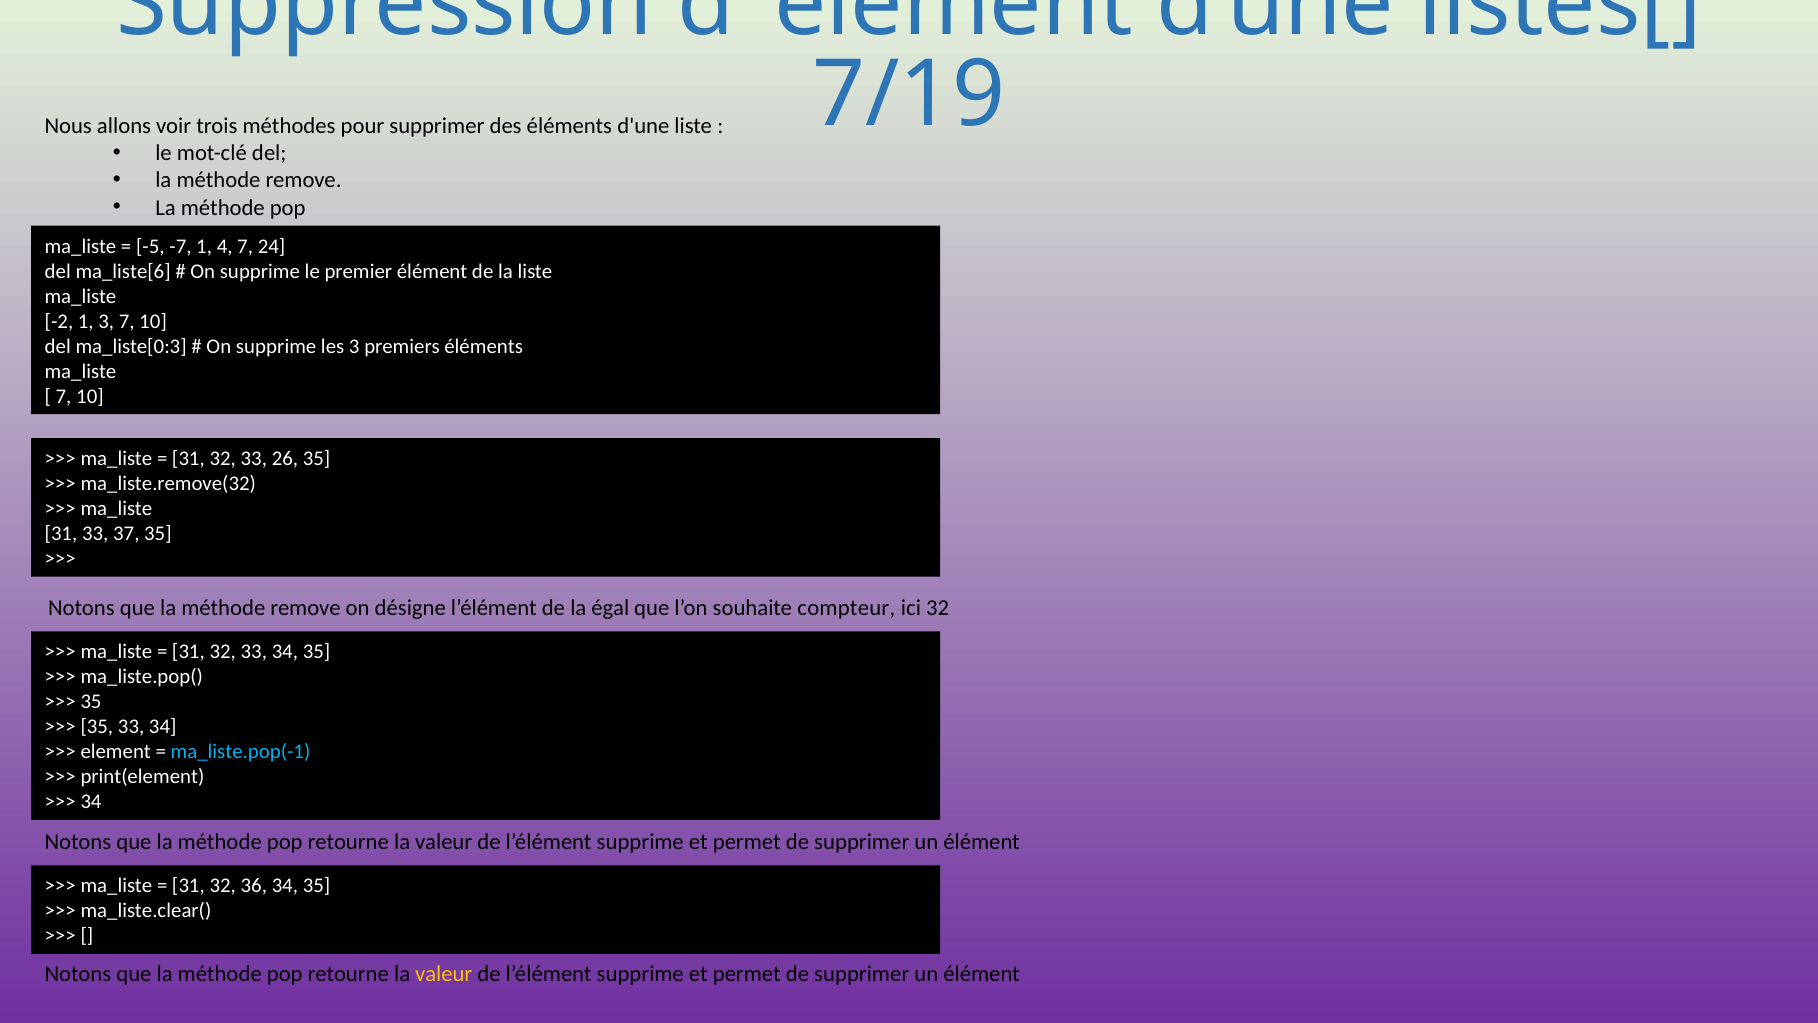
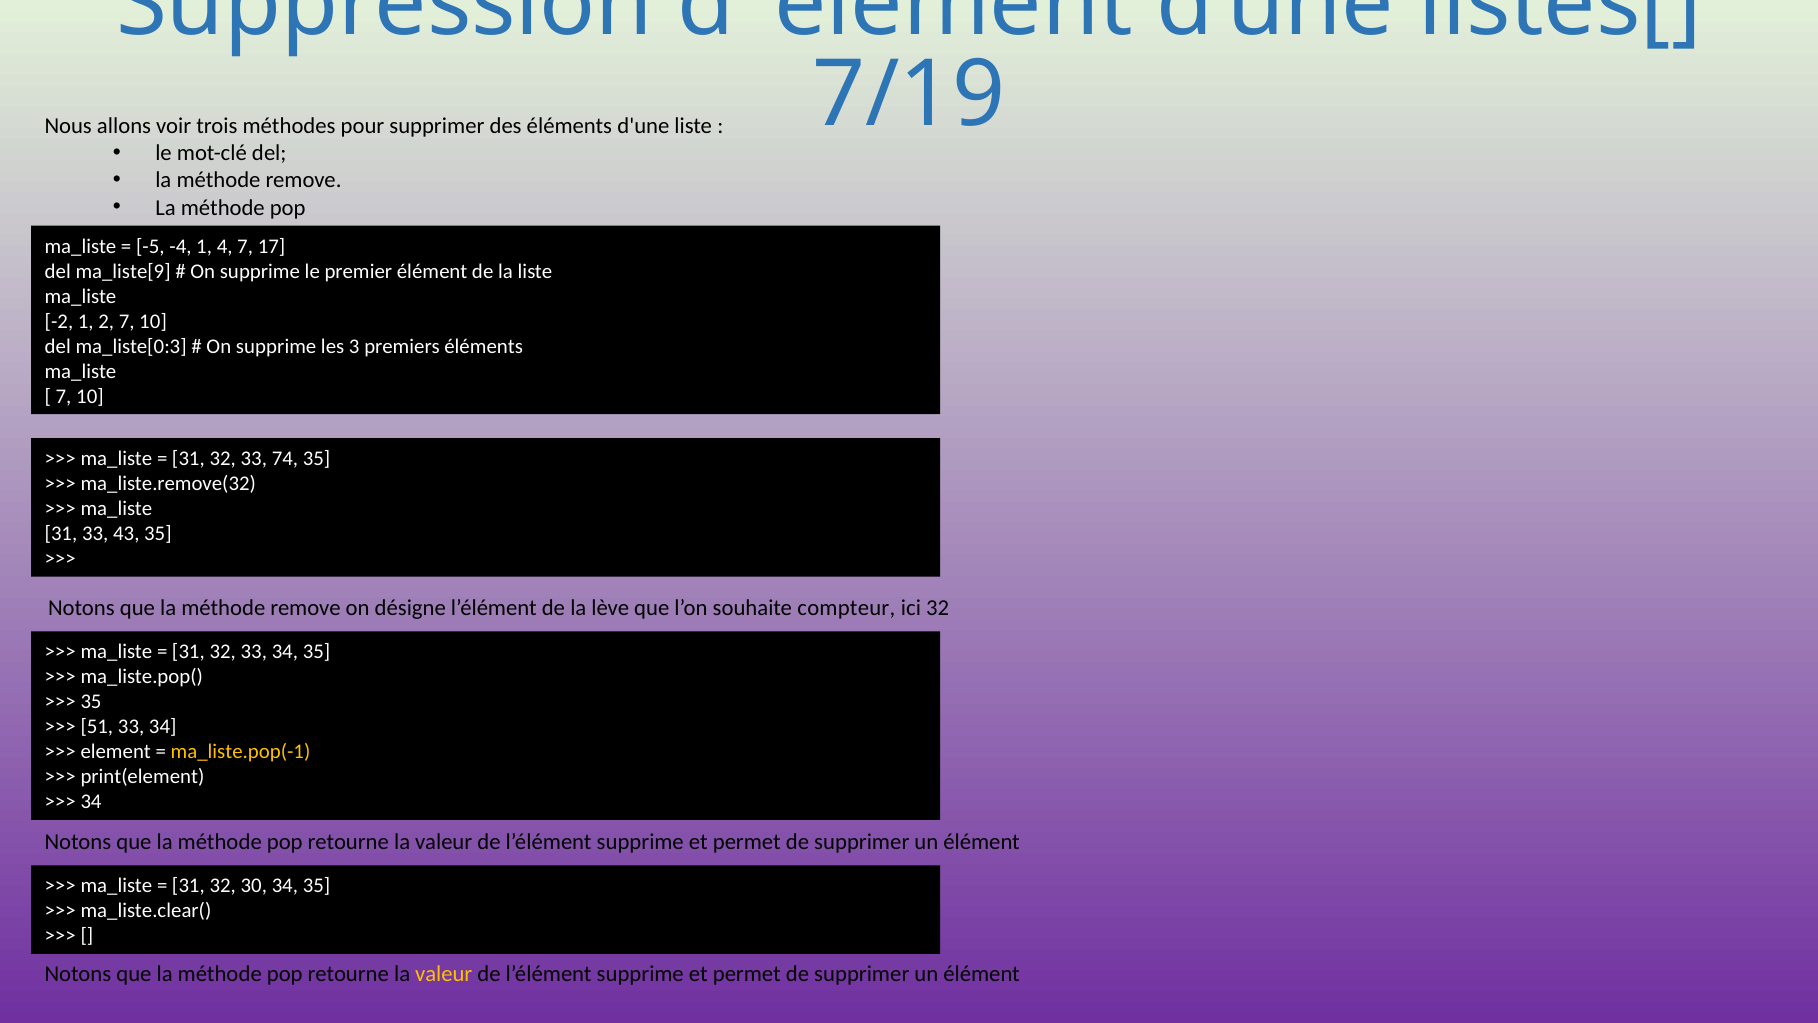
-7: -7 -> -4 (181, 246)
24: 24 -> 17 (272, 246)
ma_liste[6: ma_liste[6 -> ma_liste[9 (123, 271)
1 3: 3 -> 2 (106, 321)
26: 26 -> 74 (285, 459)
37: 37 -> 43 (126, 534)
égal: égal -> lève (610, 608)
35: 35 -> 51 (97, 727)
ma_liste.pop(-1 colour: light blue -> yellow (240, 752)
36: 36 -> 30 (254, 886)
